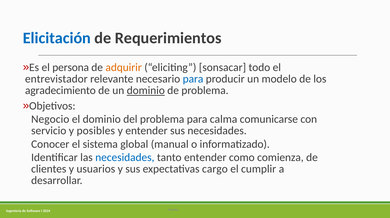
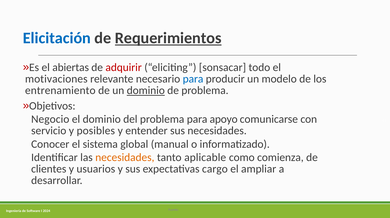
Requerimientos underline: none -> present (168, 38)
persona: persona -> abiertas (71, 68)
adquirir colour: orange -> red (124, 68)
entrevistador: entrevistador -> motivaciones (56, 79)
agradecimiento: agradecimiento -> entrenamiento (60, 91)
calma: calma -> apoyo (224, 119)
necesidades colour: blue -> orange (125, 158)
tanto entender: entender -> aplicable (205, 158)
cumplir: cumplir -> ampliar (259, 169)
